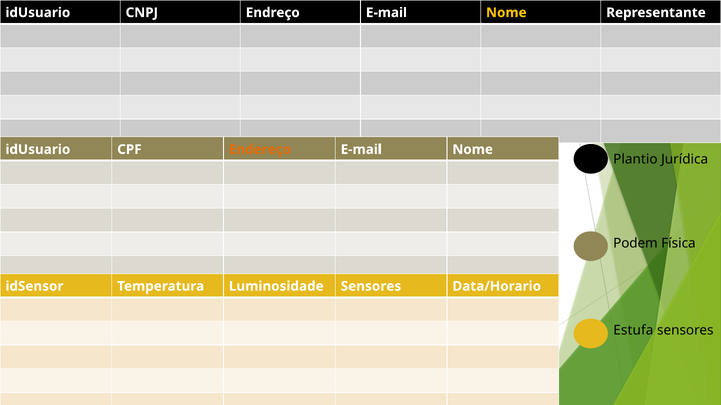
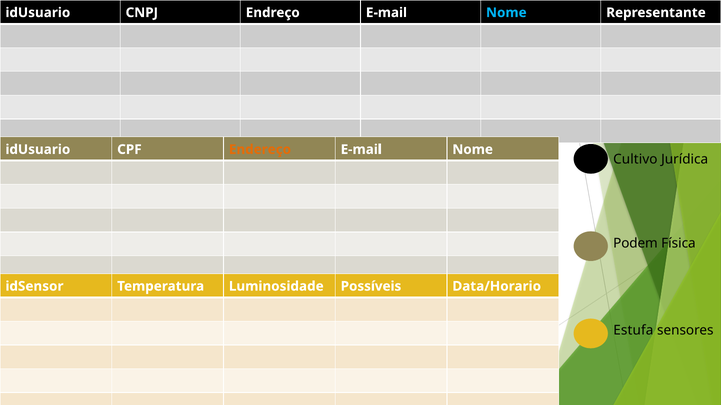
Nome colour: yellow -> light blue (506, 13)
Plantio: Plantio -> Cultivo (635, 160)
Luminosidade Sensores: Sensores -> Possíveis (371, 287)
